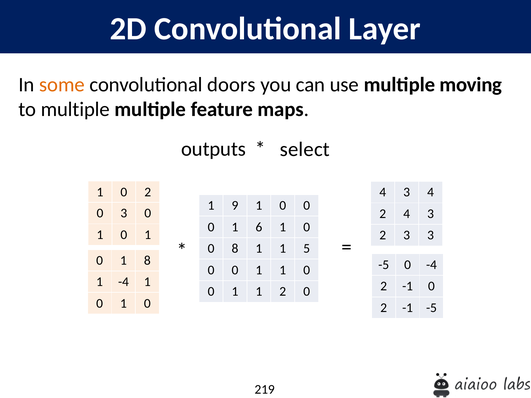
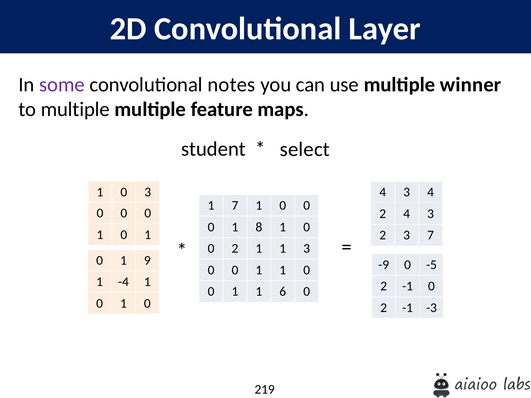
some colour: orange -> purple (62, 85)
doors: doors -> notes (231, 85)
moving: moving -> winner (471, 85)
outputs: outputs -> student (213, 149)
1 0 2: 2 -> 3 (148, 192)
1 9: 9 -> 7 (235, 206)
3: 3 -> 0 (124, 213)
6: 6 -> 8 (259, 227)
3 3: 3 -> 7 (431, 235)
8: 8 -> 2 (235, 249)
1 5: 5 -> 3 (307, 249)
1 8: 8 -> 9 (147, 261)
-5: -5 -> -9 (384, 265)
0 -4: -4 -> -5 (431, 265)
1 2: 2 -> 6 (283, 292)
-1 -5: -5 -> -3 (431, 308)
